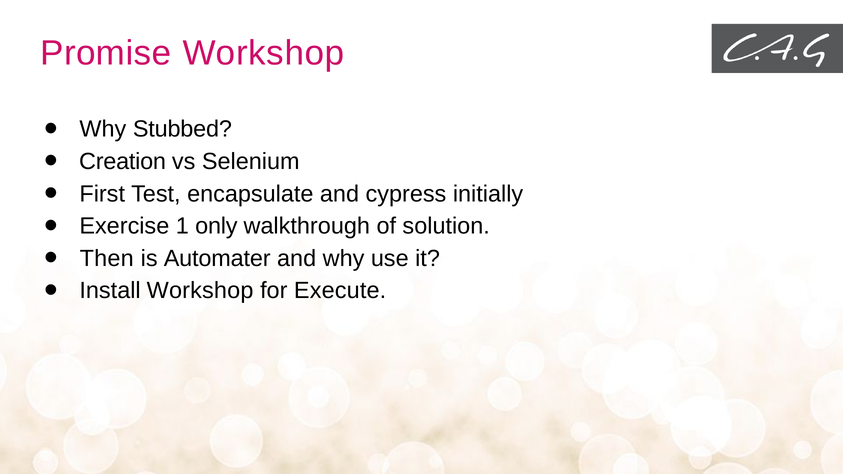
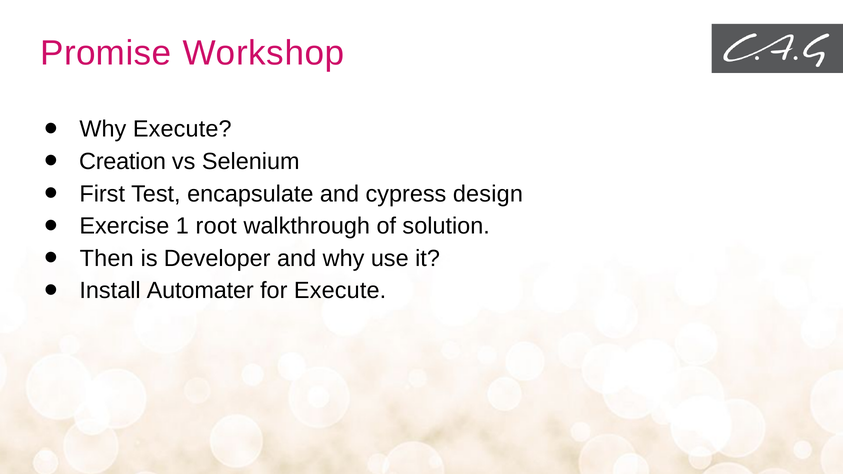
Why Stubbed: Stubbed -> Execute (182, 129)
initially: initially -> design (488, 194)
only: only -> root (216, 226)
Automater: Automater -> Developer (217, 259)
Install Workshop: Workshop -> Automater (200, 291)
